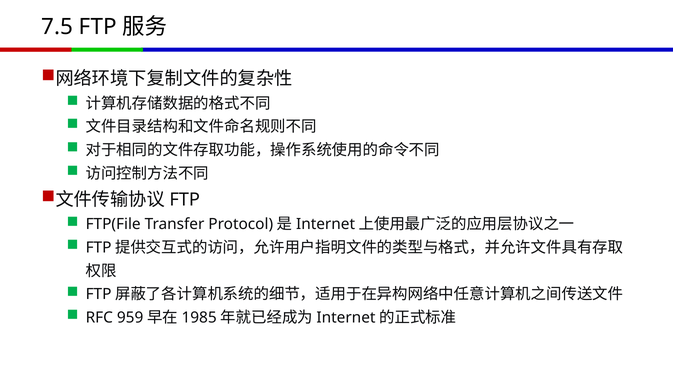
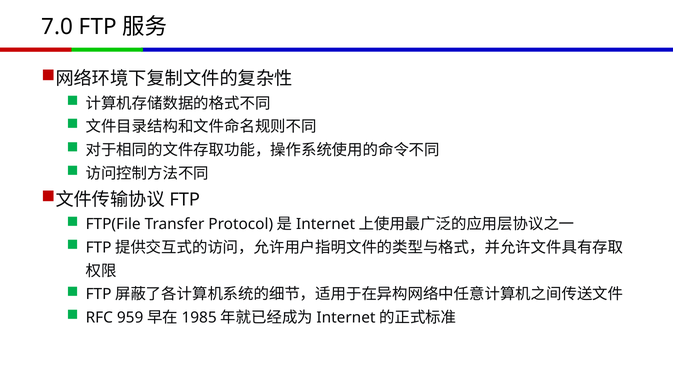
7.5: 7.5 -> 7.0 (57, 27)
